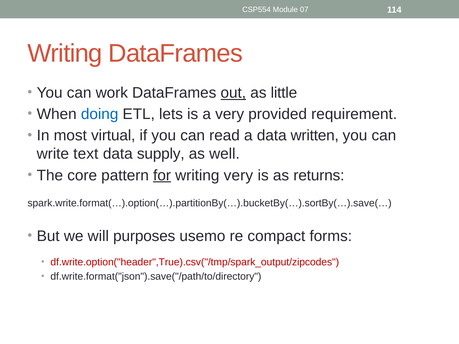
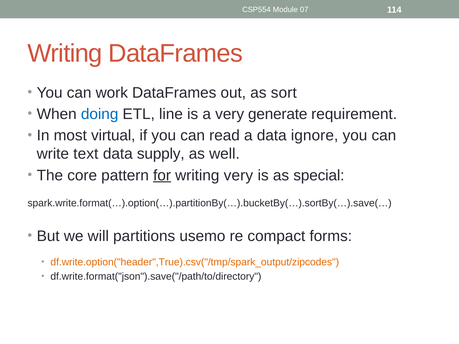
out underline: present -> none (233, 93)
little: little -> sort (284, 93)
lets: lets -> line (171, 114)
provided: provided -> generate (278, 114)
written: written -> ignore (315, 136)
returns: returns -> special (319, 175)
purposes: purposes -> partitions (144, 236)
df.write.option("header",True).csv("/tmp/spark_output/zipcodes colour: red -> orange (195, 262)
